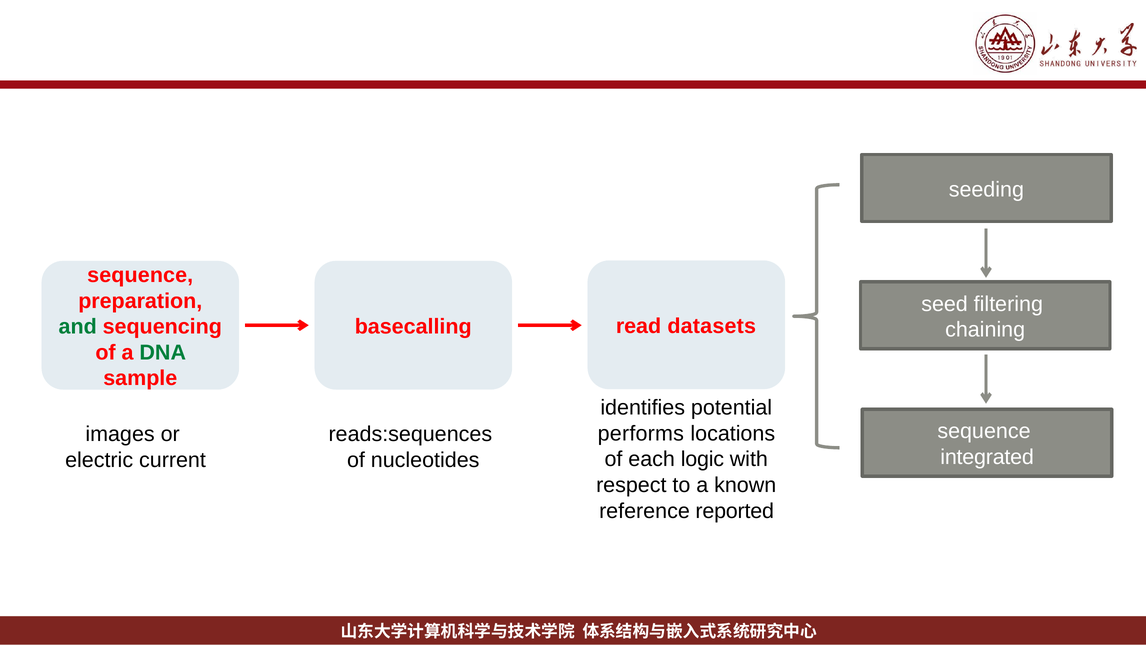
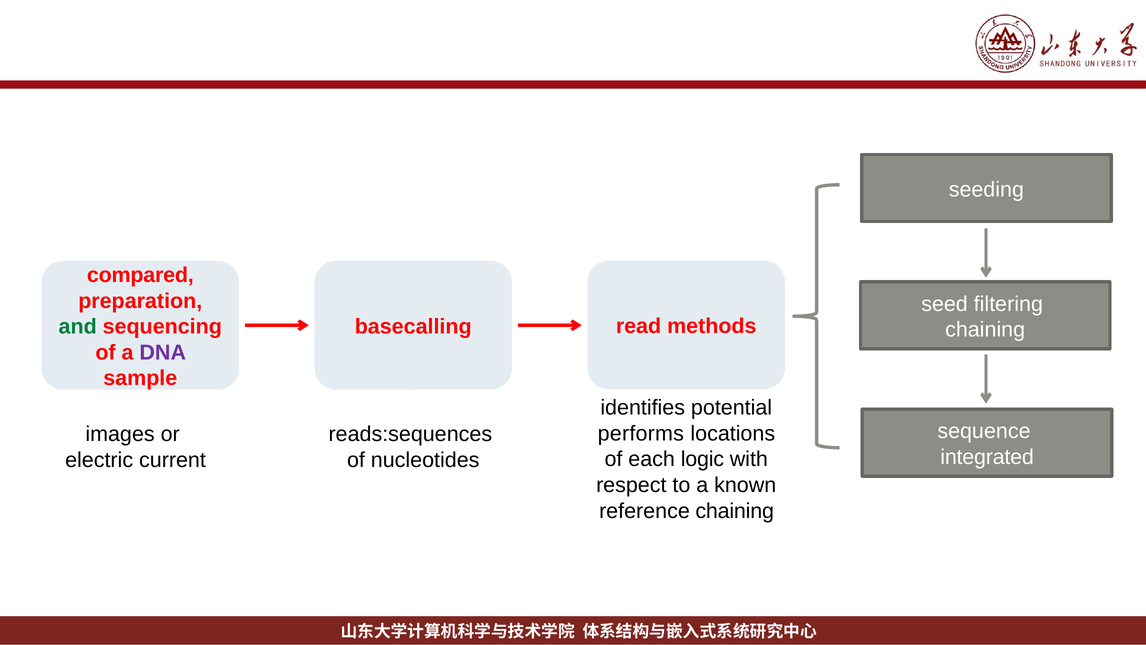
sequence: sequence -> compared (140, 275)
datasets: datasets -> methods (712, 326)
DNA colour: green -> purple (163, 352)
reference reported: reported -> chaining (735, 511)
